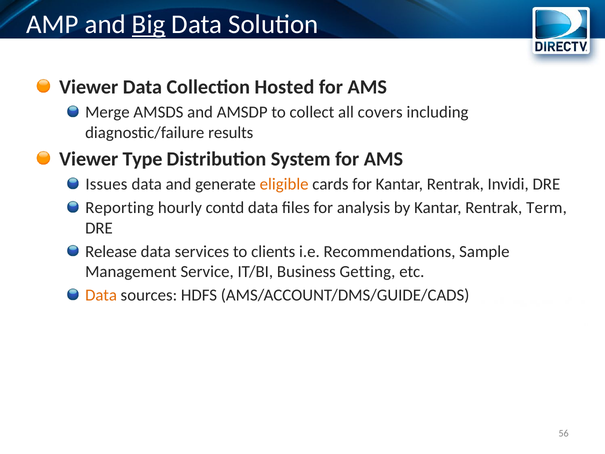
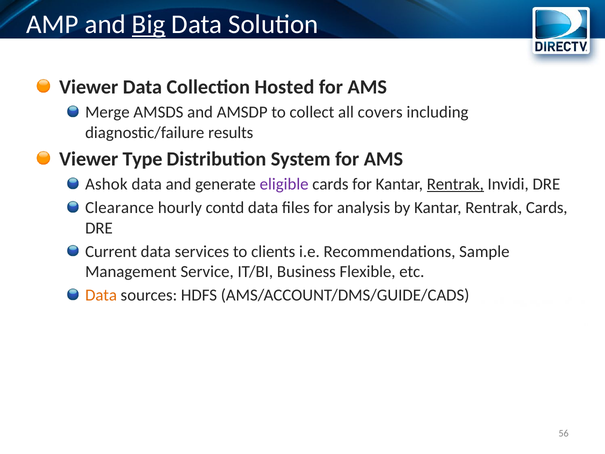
Issues: Issues -> Ashok (106, 184)
eligible colour: orange -> purple (284, 184)
Rentrak underline: none -> present (455, 184)
Reporting: Reporting -> Clearance (120, 208)
Rentrak Term: Term -> Cards (547, 208)
Release: Release -> Current (111, 252)
Getting: Getting -> Flexible (368, 272)
